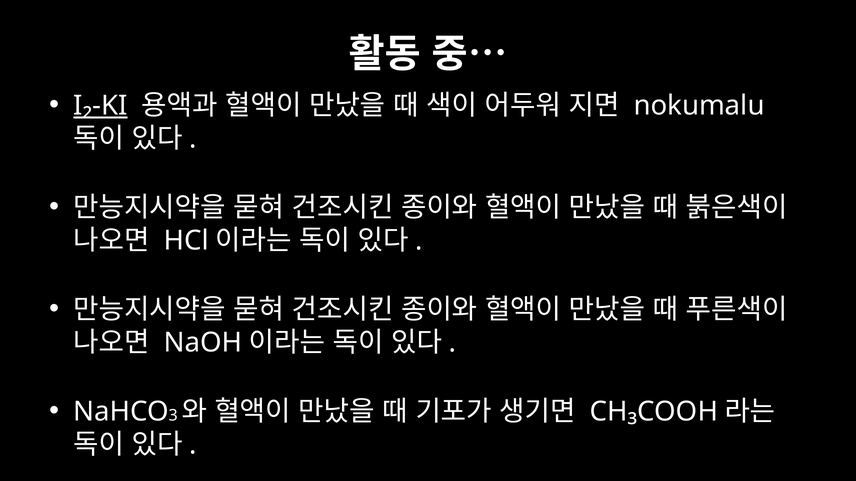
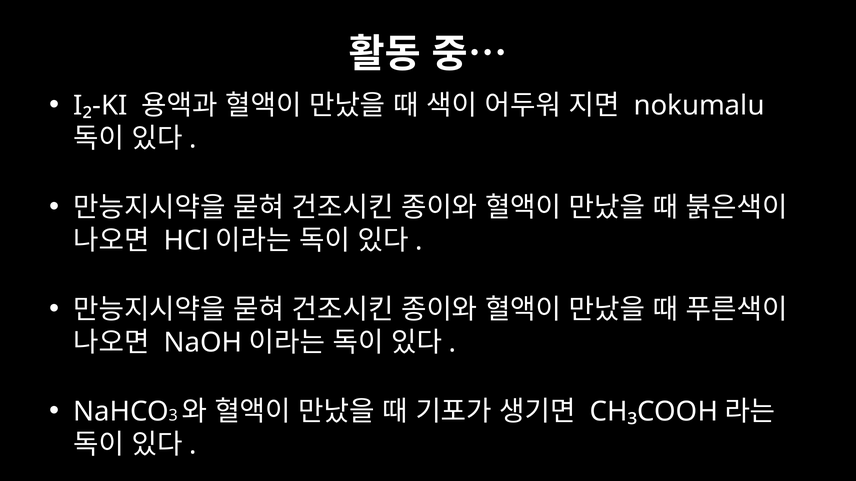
I₂-KI underline: present -> none (100, 106)
